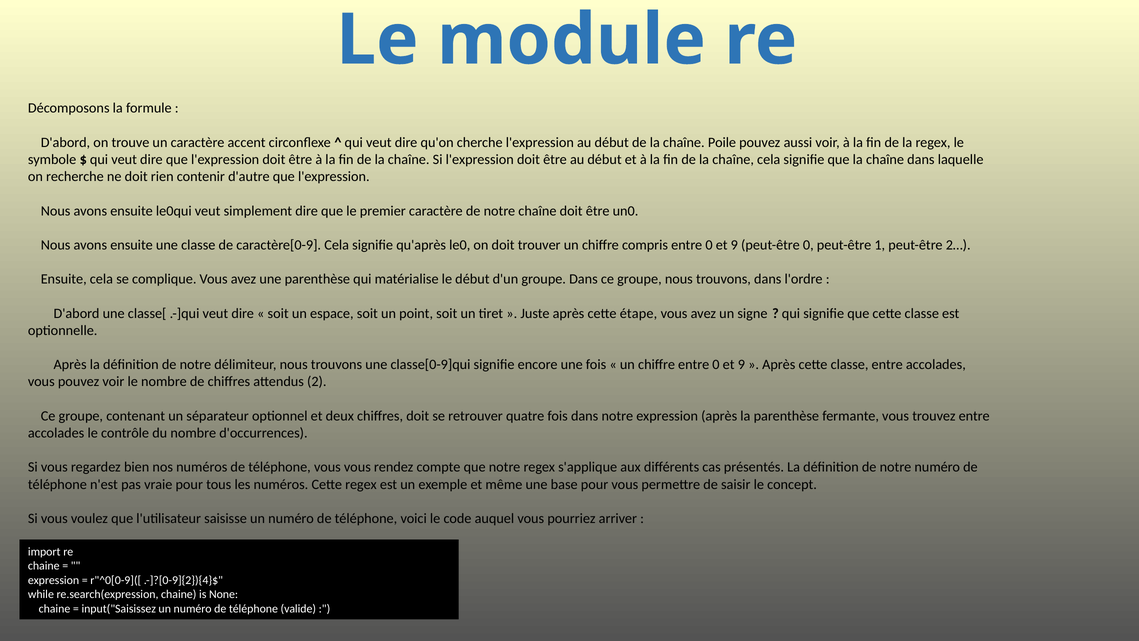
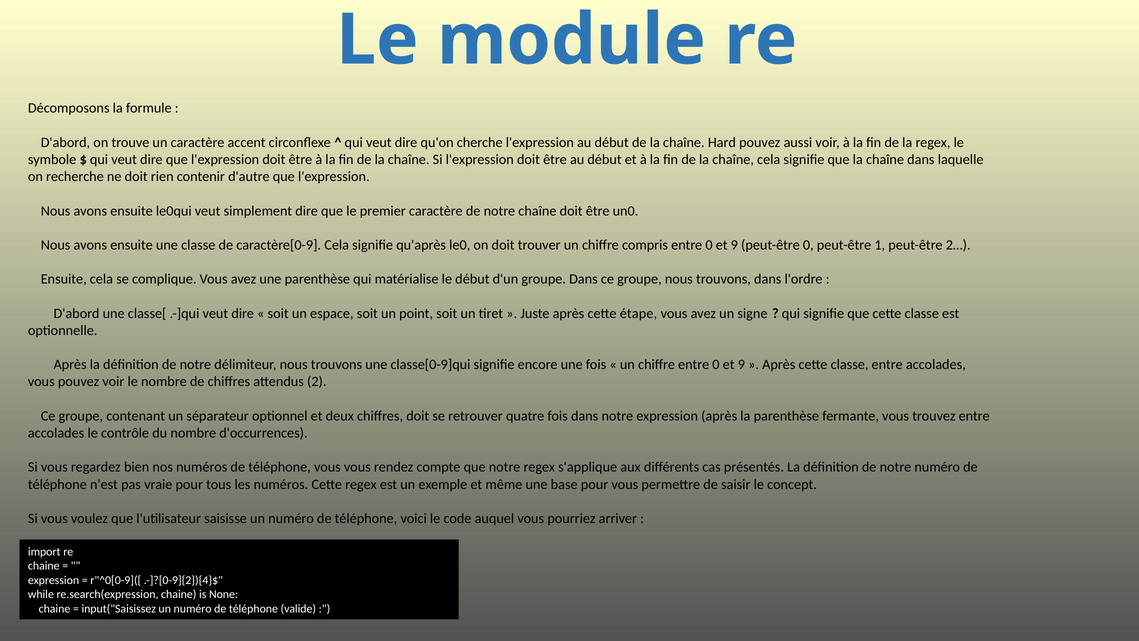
Poile: Poile -> Hard (722, 142)
